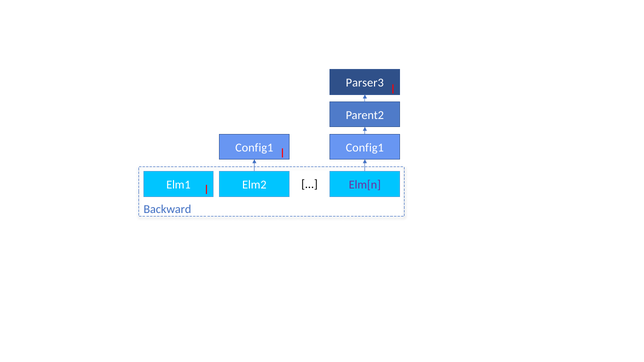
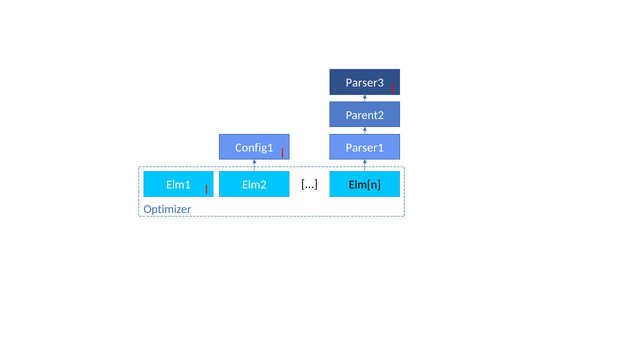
Config1: Config1 -> Parser1 (365, 148)
Elm[n colour: purple -> black (365, 185)
Backward: Backward -> Optimizer (167, 209)
